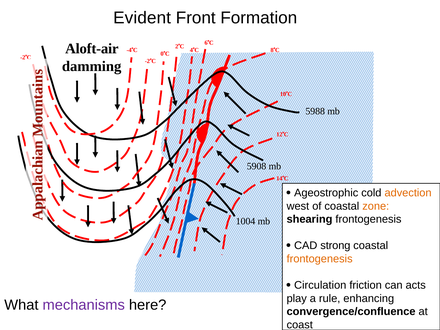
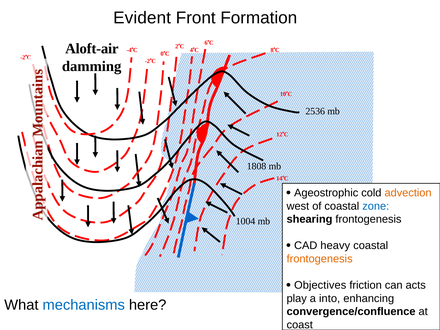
5988: 5988 -> 2536 (315, 111)
5908: 5908 -> 1808 (257, 166)
zone colour: orange -> blue (376, 206)
strong: strong -> heavy (335, 246)
Circulation: Circulation -> Objectives (320, 285)
rule: rule -> into (330, 298)
mechanisms colour: purple -> blue (84, 305)
